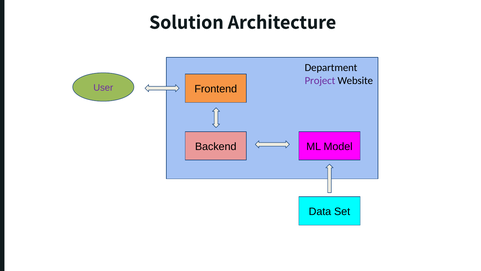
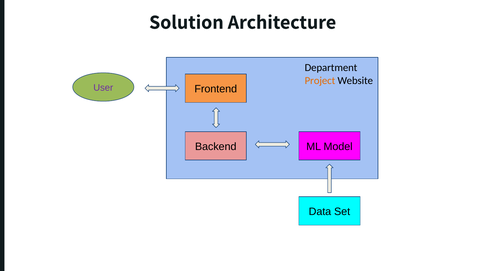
Project colour: purple -> orange (320, 80)
